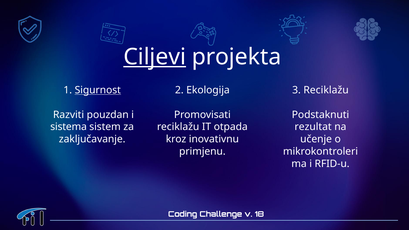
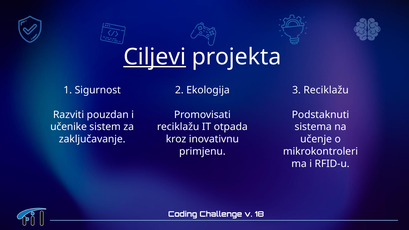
Sigurnost underline: present -> none (98, 90)
sistema: sistema -> učenike (69, 127)
rezultat: rezultat -> sistema (313, 127)
